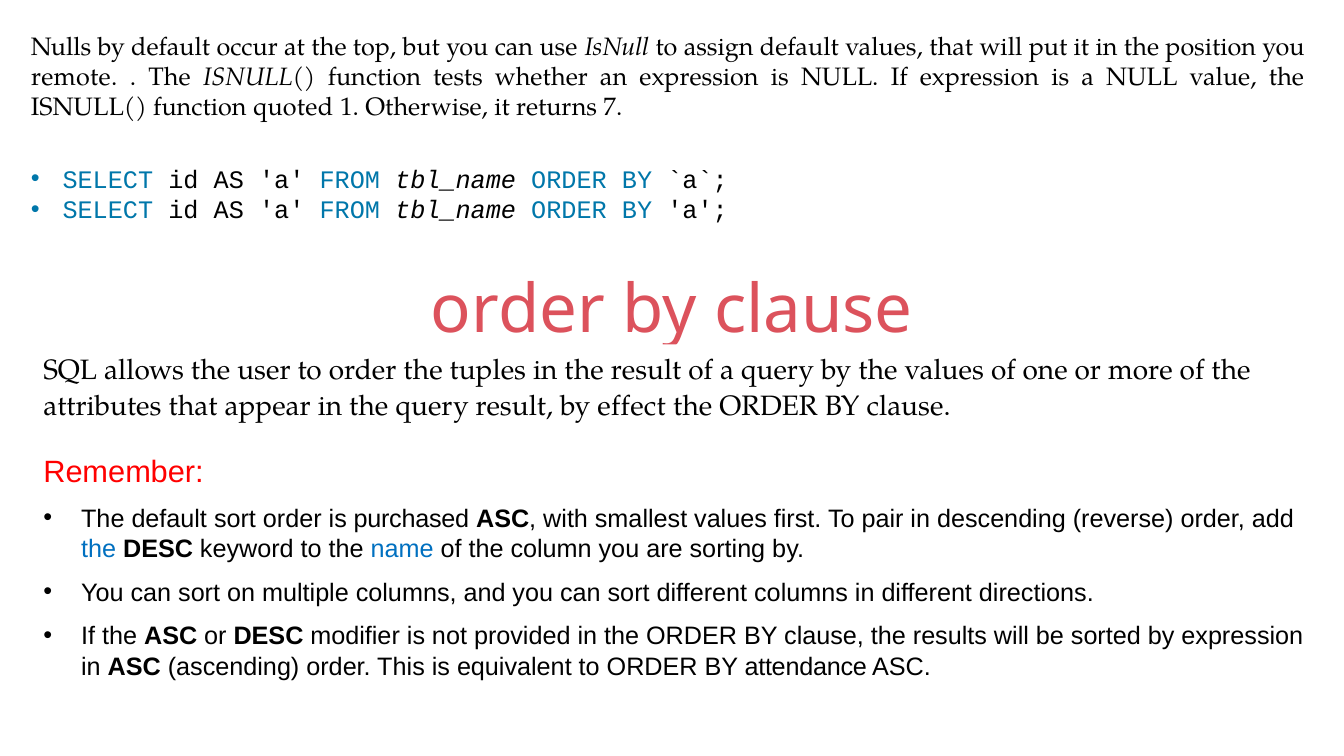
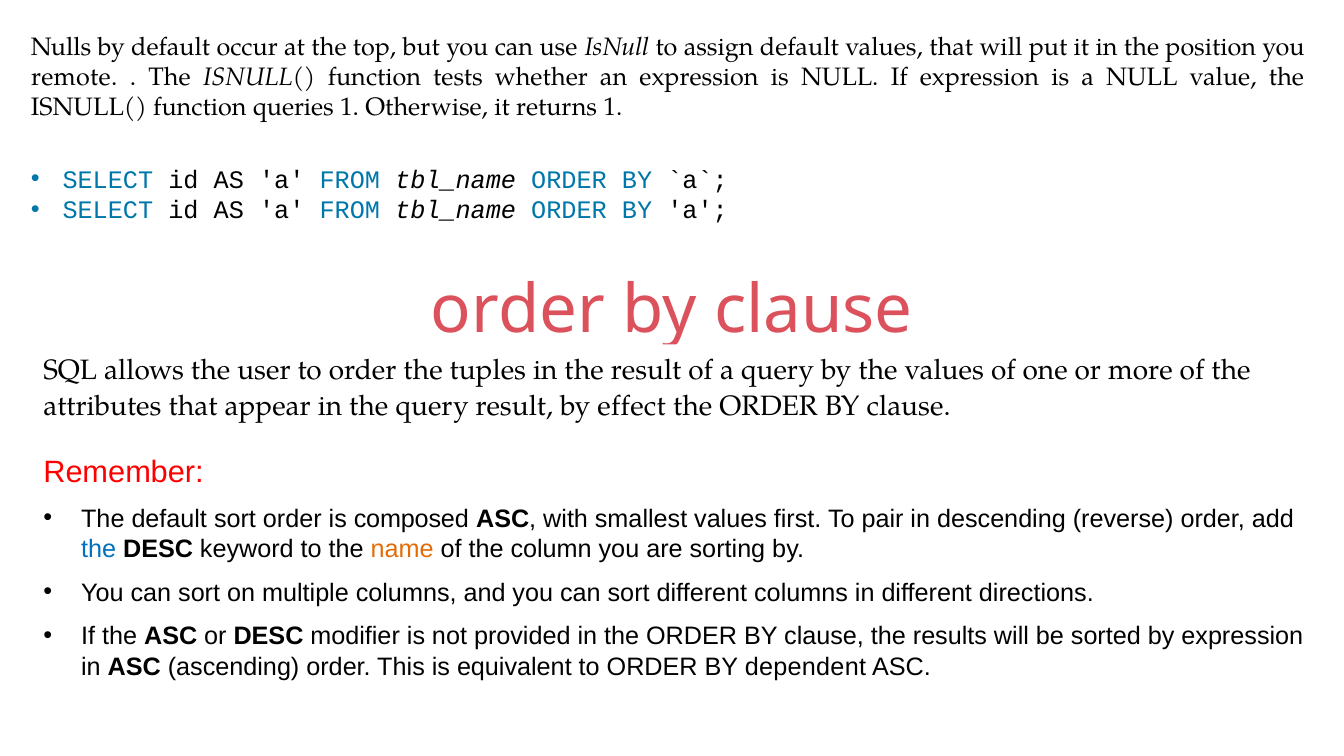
quoted: quoted -> queries (293, 108)
returns 7: 7 -> 1 (613, 108)
purchased: purchased -> composed (411, 519)
name colour: blue -> orange (402, 549)
attendance: attendance -> dependent (805, 667)
